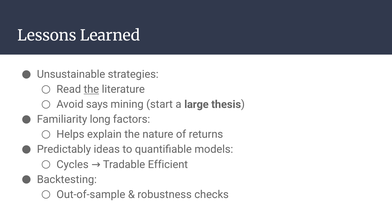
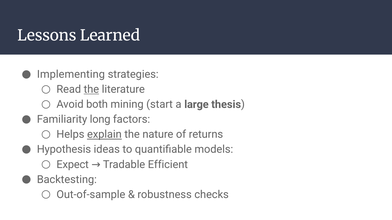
Unsustainable: Unsustainable -> Implementing (71, 75)
says: says -> both (97, 105)
explain underline: none -> present (104, 135)
Predictably: Predictably -> Hypothesis (64, 150)
Cycles: Cycles -> Expect (73, 165)
